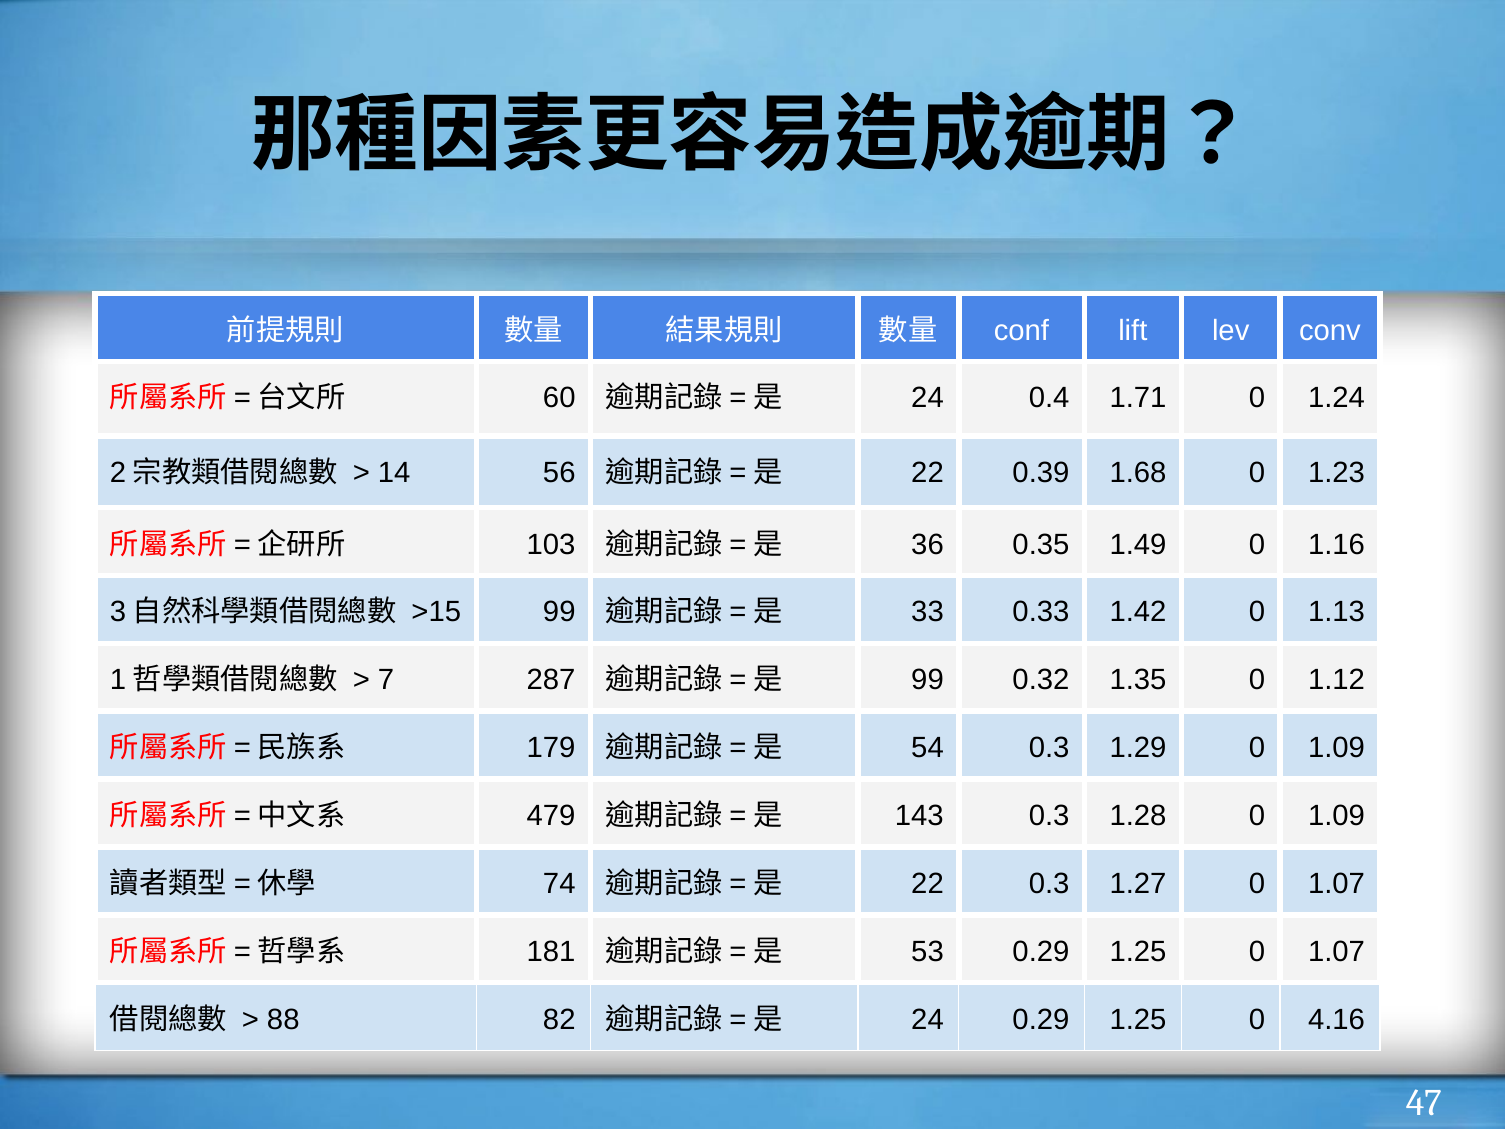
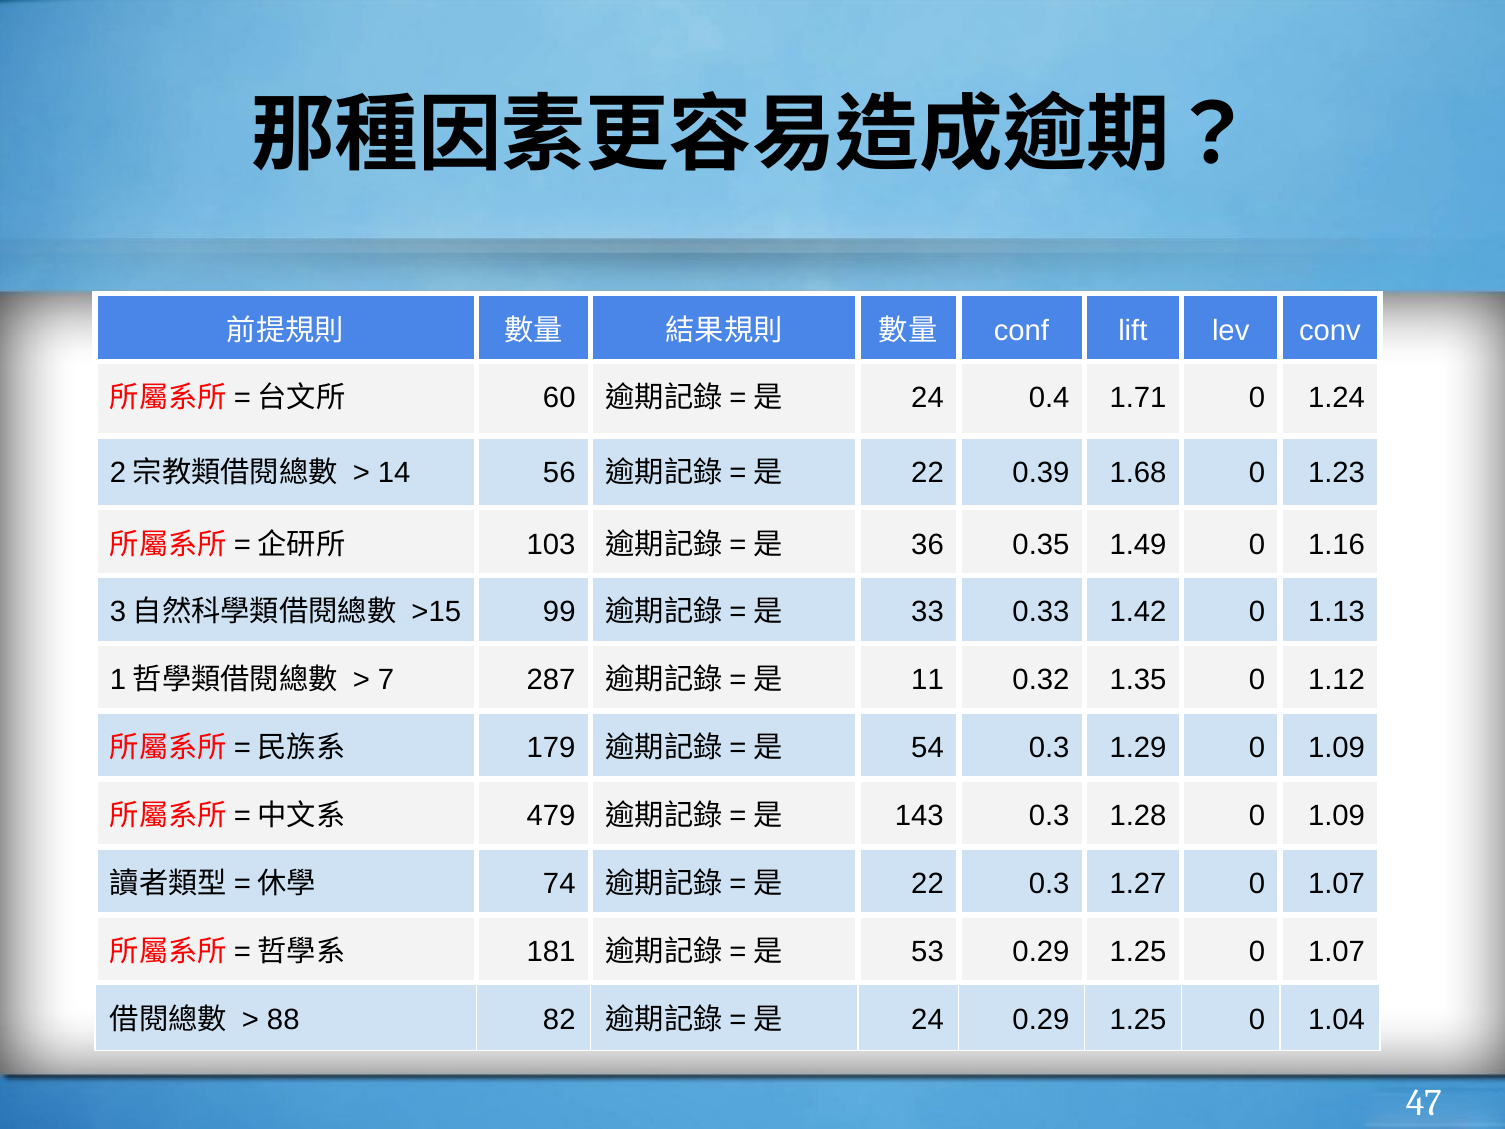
99: 99 -> 11 (928, 680)
4.16: 4.16 -> 1.04 (1336, 1019)
